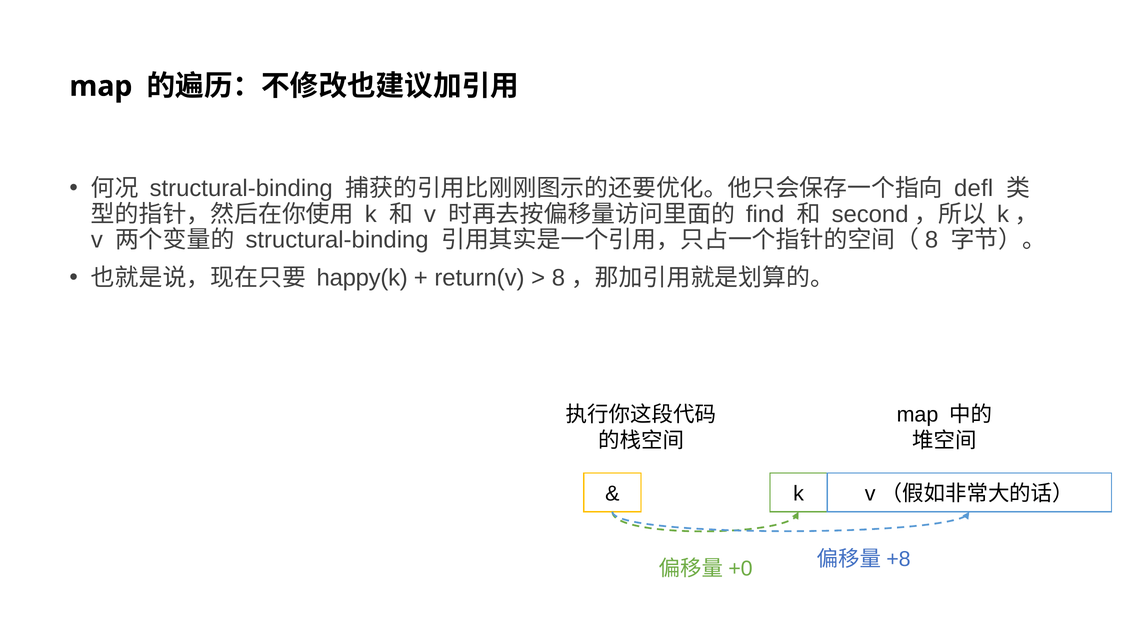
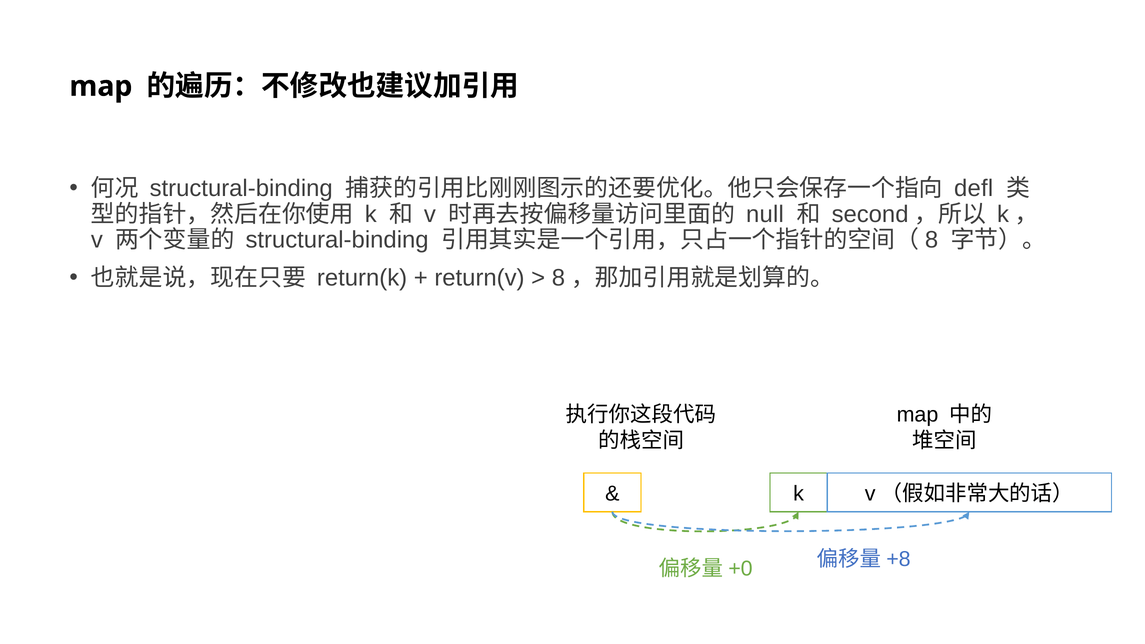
find: find -> null (765, 214)
happy(k: happy(k -> return(k (362, 278)
